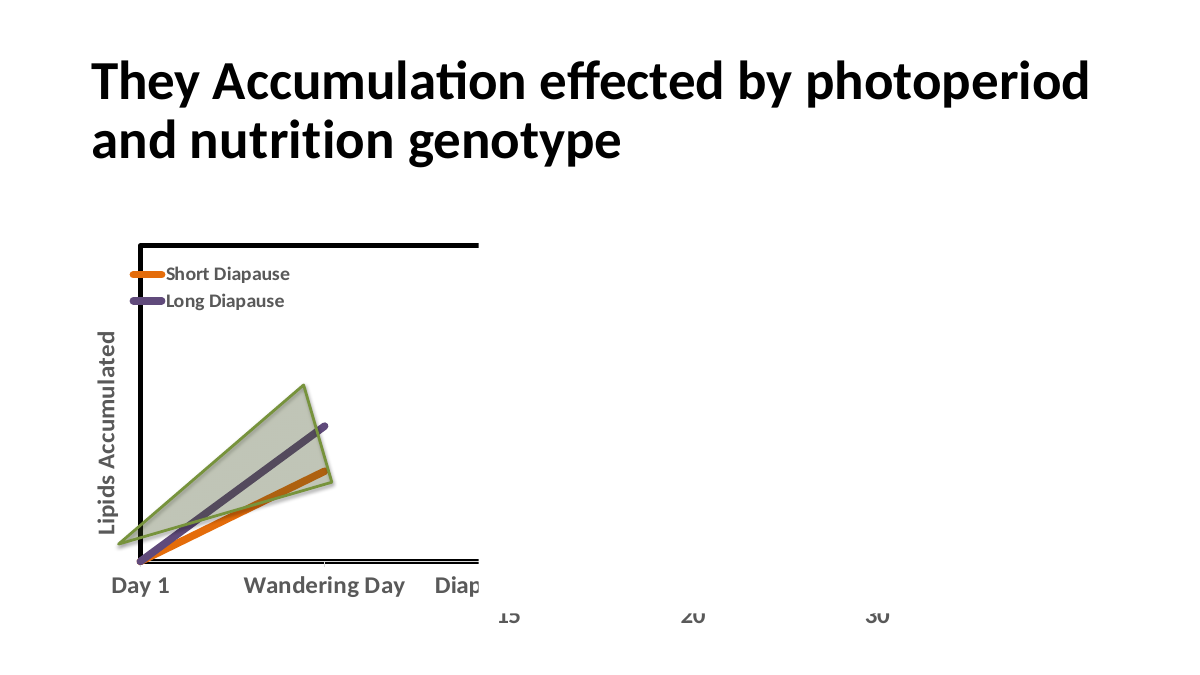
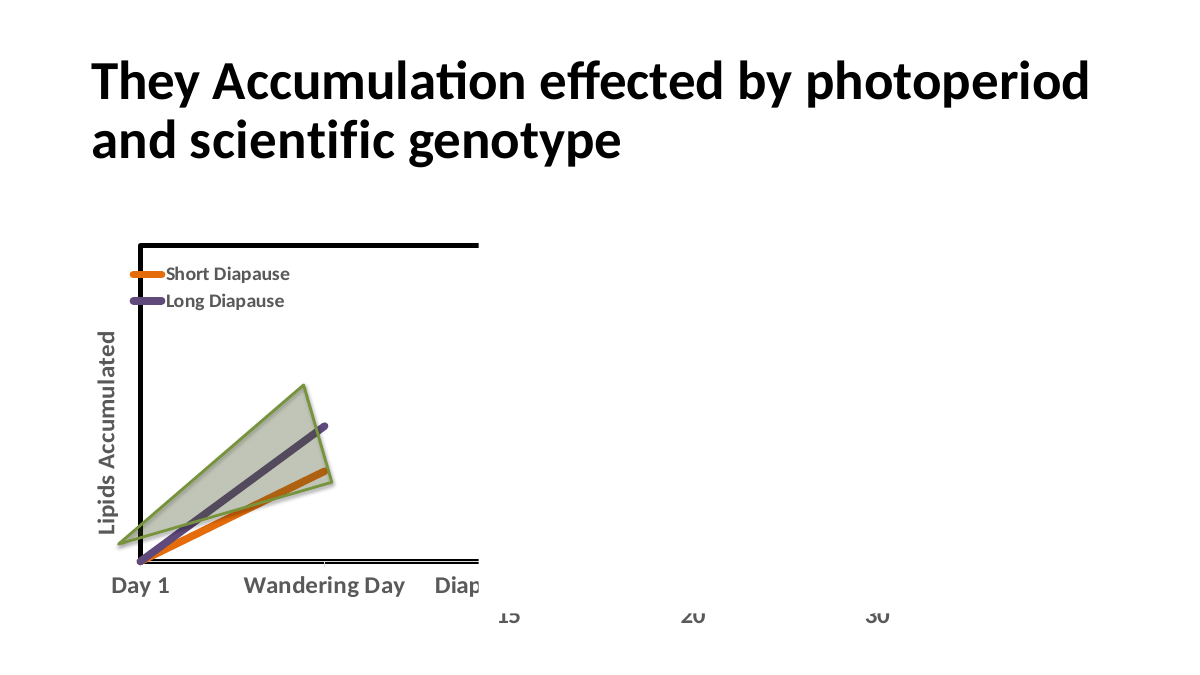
nutrition: nutrition -> scientific (293, 140)
